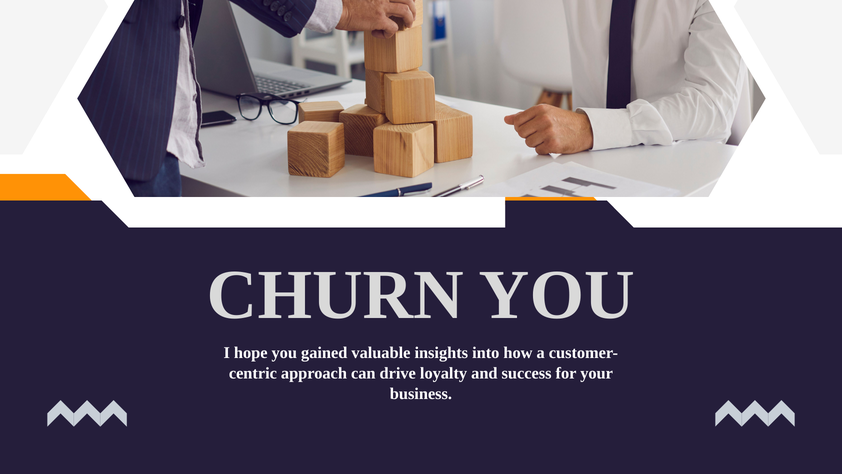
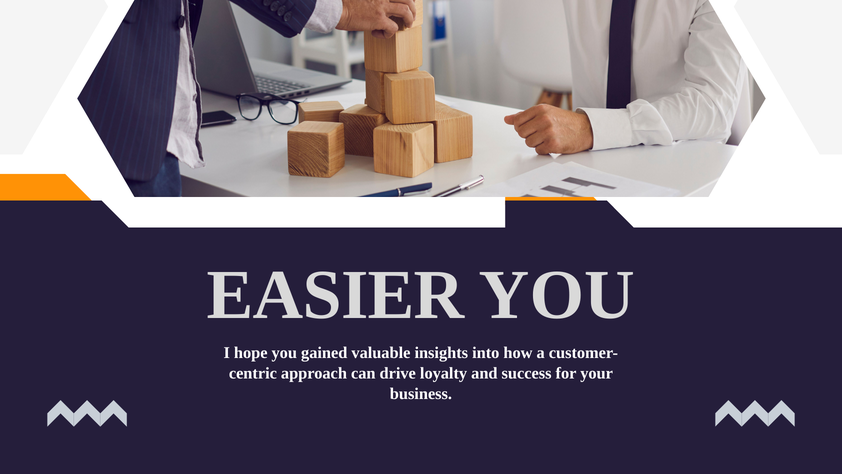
CHURN: CHURN -> EASIER (336, 295)
